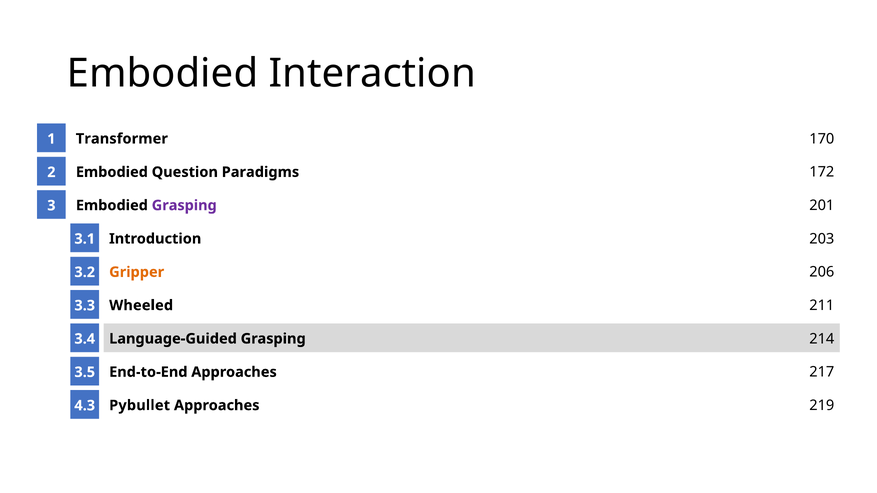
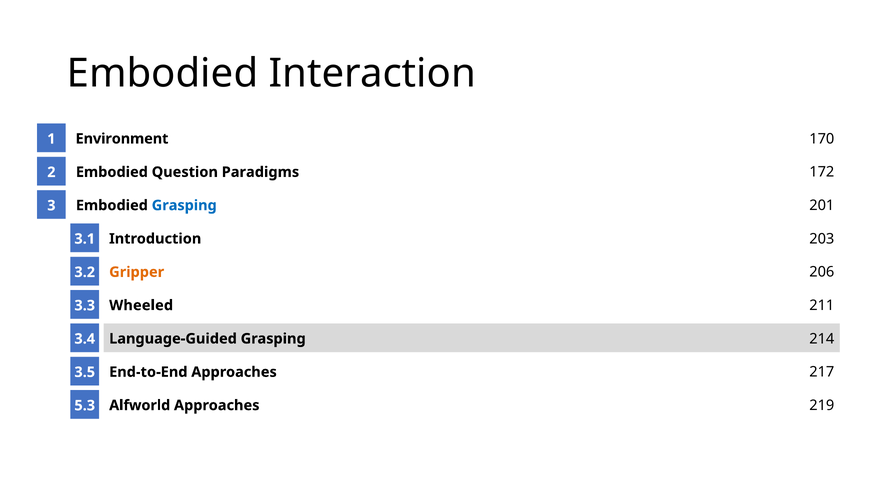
Transformer: Transformer -> Environment (122, 139)
Grasping colour: purple -> blue (184, 206)
Pybullet: Pybullet -> Alfworld (140, 406)
4.3: 4.3 -> 5.3 (85, 406)
